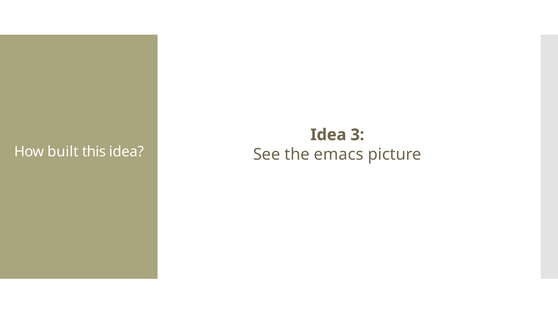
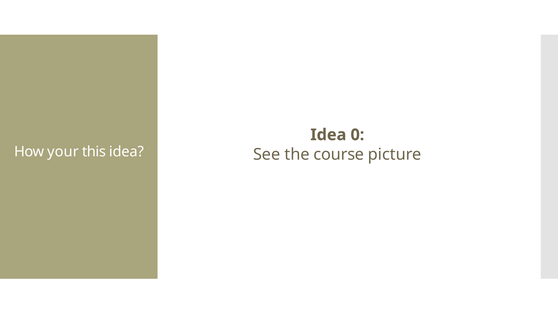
3: 3 -> 0 (357, 135)
built: built -> your (63, 152)
emacs: emacs -> course (339, 155)
